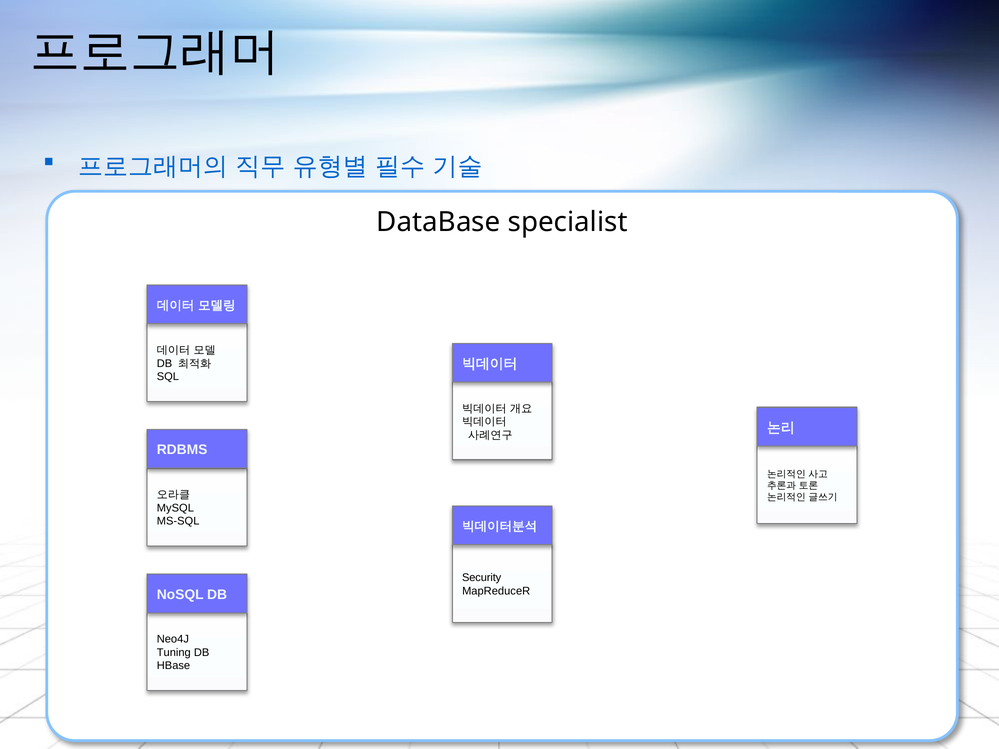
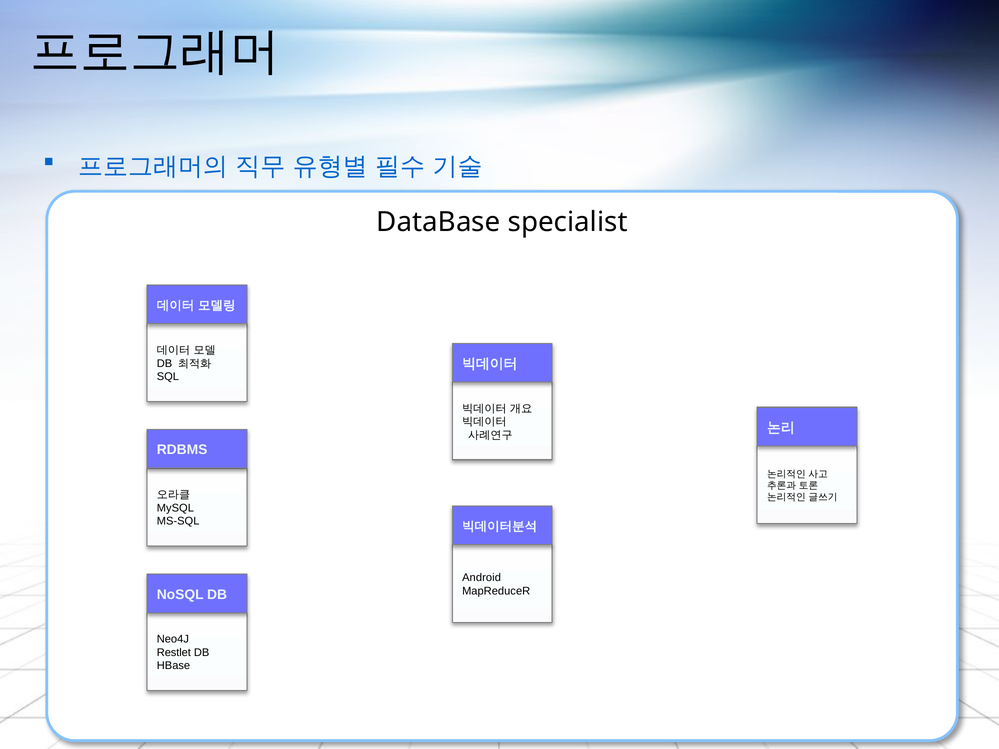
Security: Security -> Android (482, 578)
Tuning: Tuning -> Restlet (174, 653)
